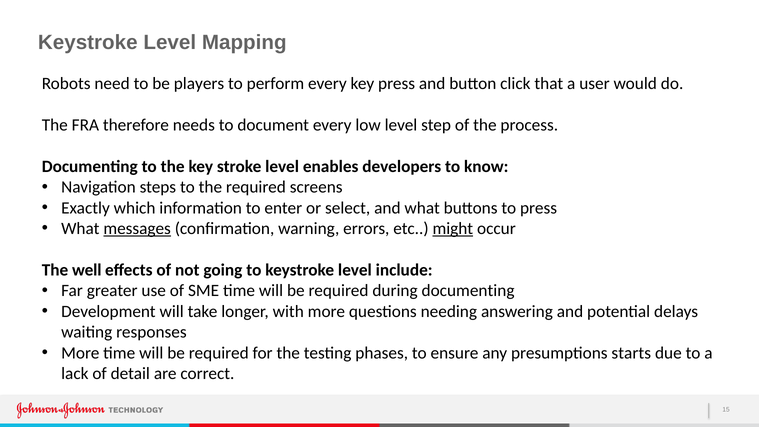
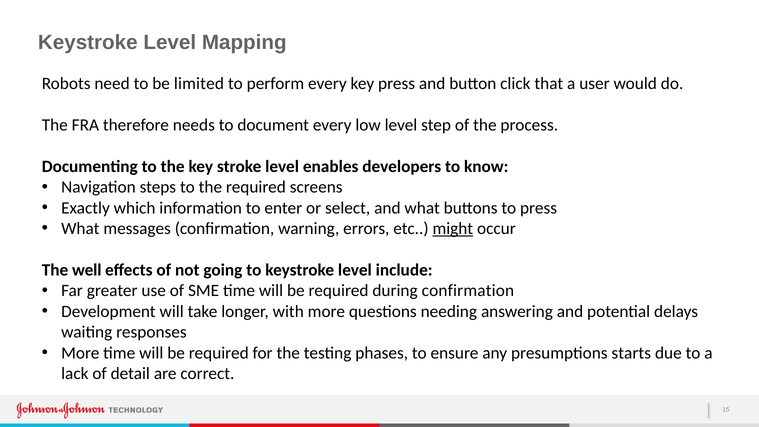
players: players -> limited (199, 84)
messages underline: present -> none (137, 229)
during documenting: documenting -> confirmation (468, 291)
